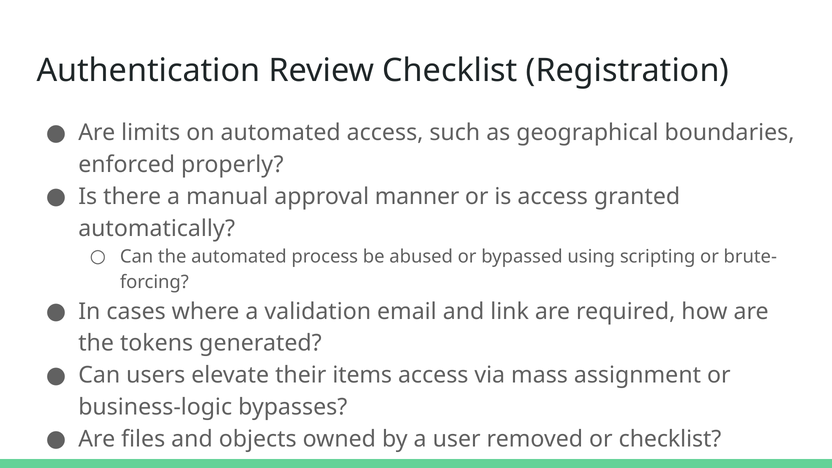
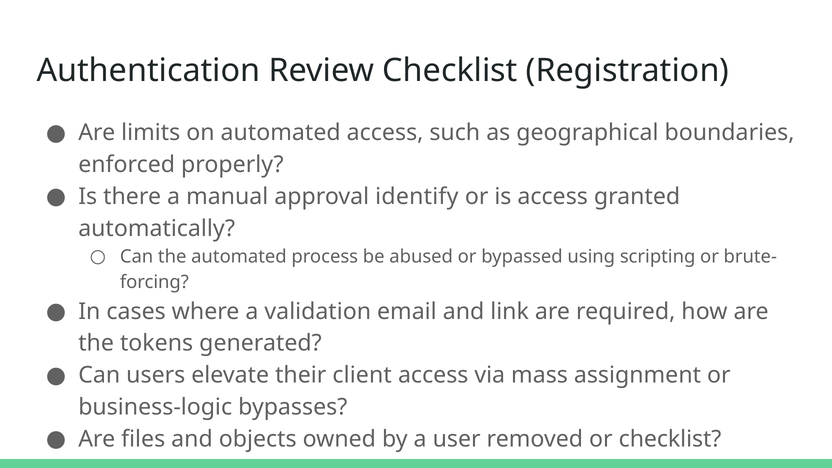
manner: manner -> identify (417, 197)
items: items -> client (362, 375)
